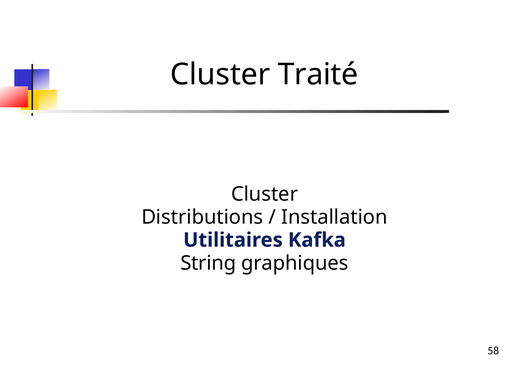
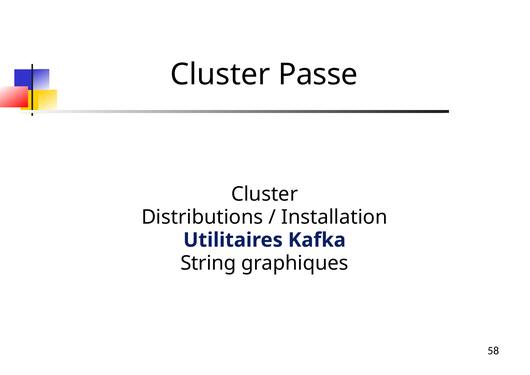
Traité: Traité -> Passe (318, 75)
